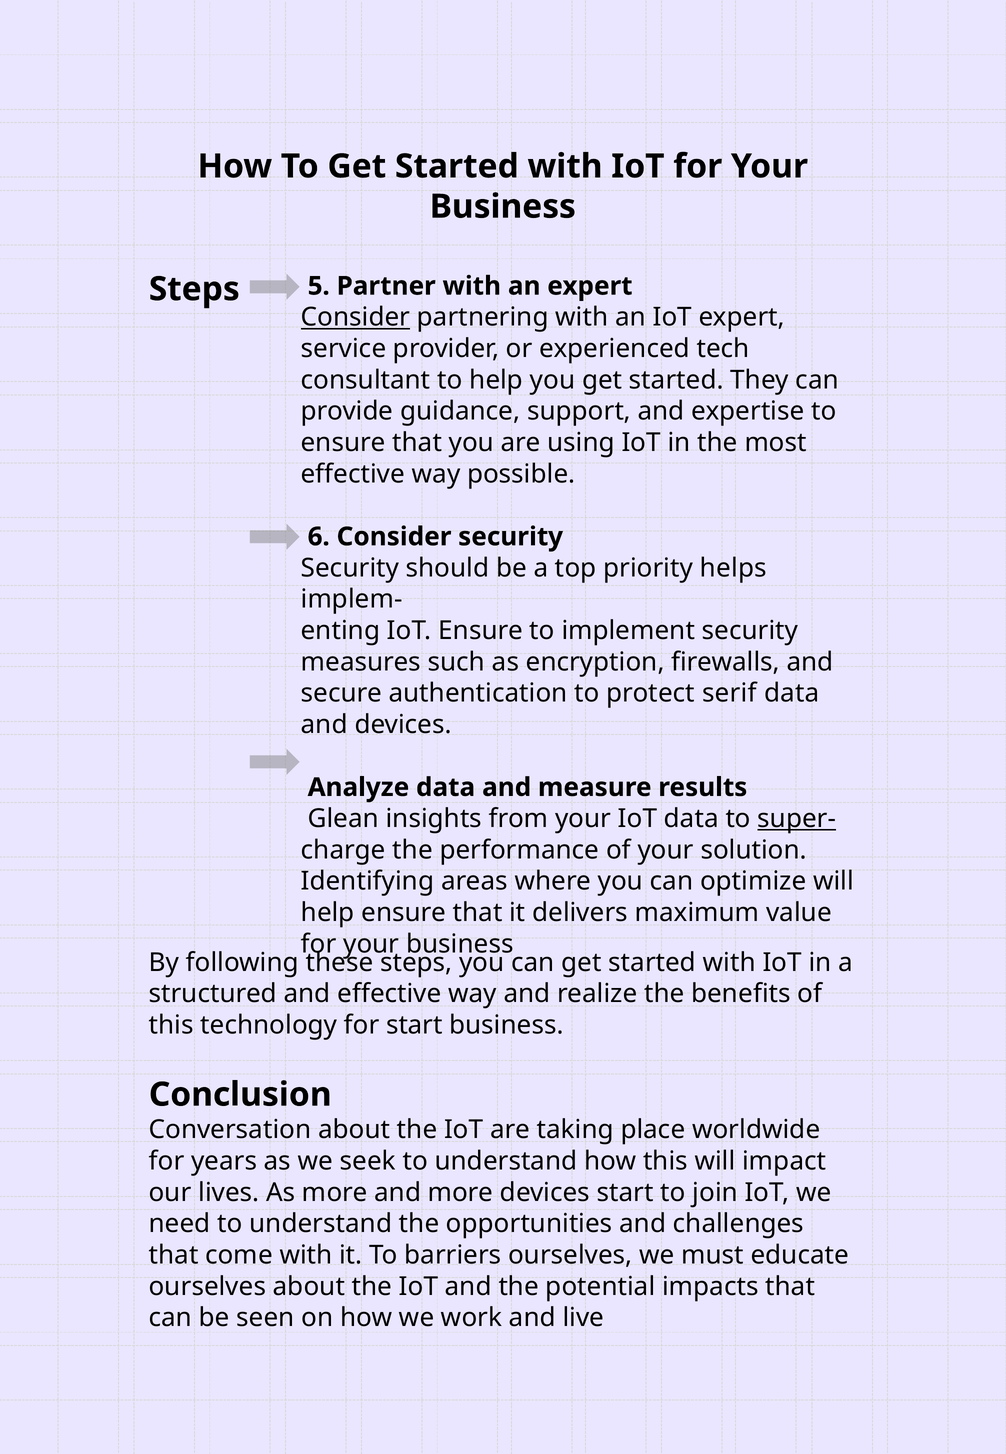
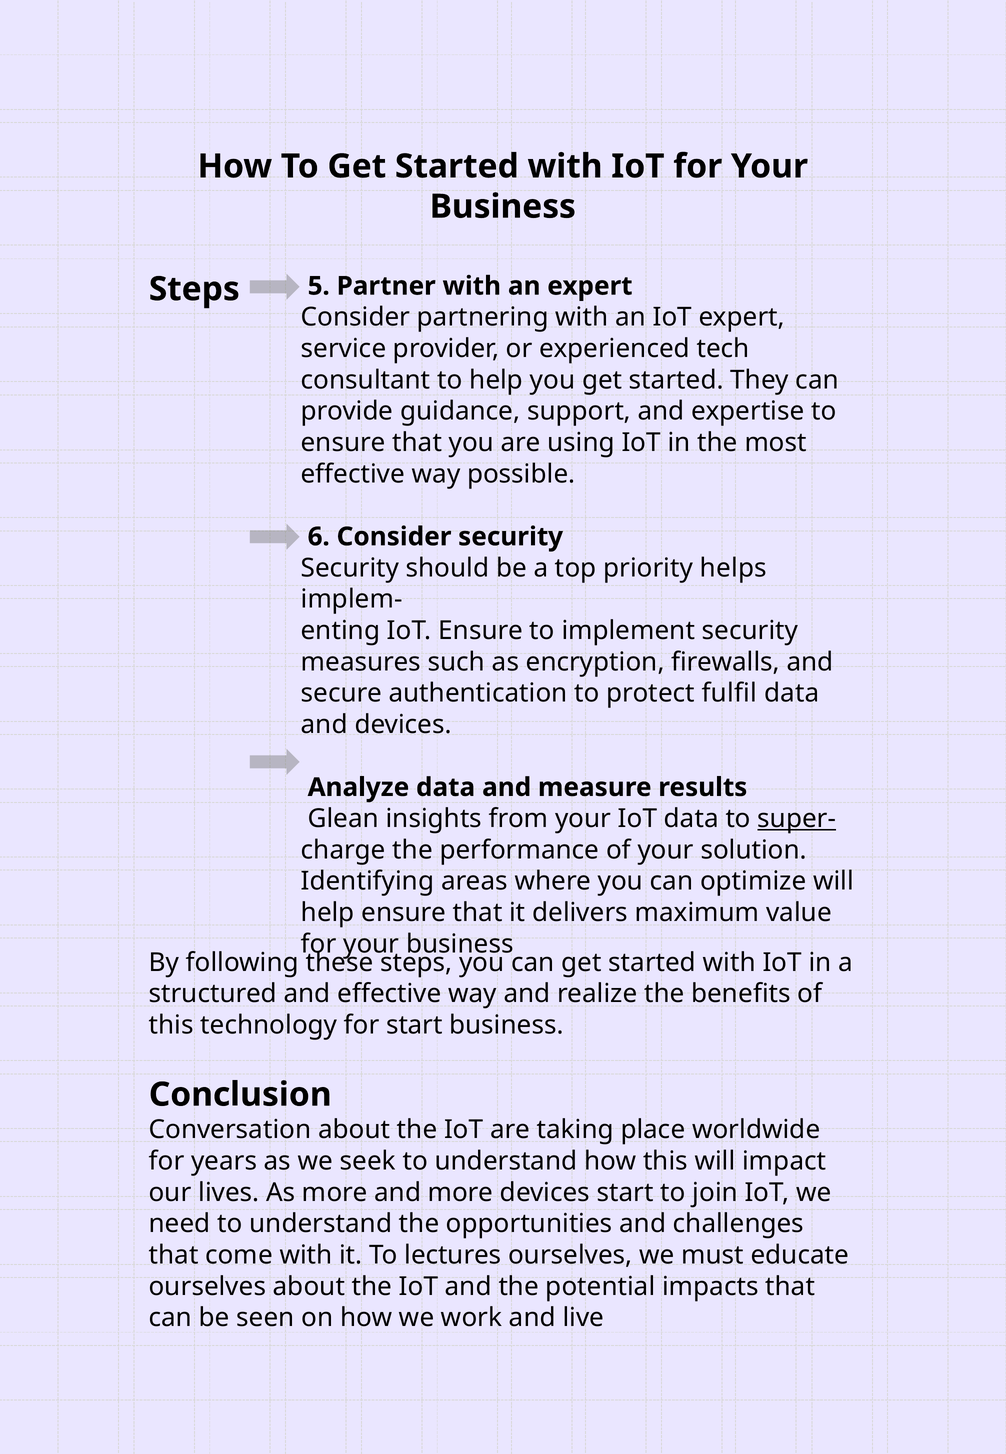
Consider underline: present -> none (356, 317)
serif: serif -> fulfil (729, 693)
barriers: barriers -> lectures (453, 1254)
